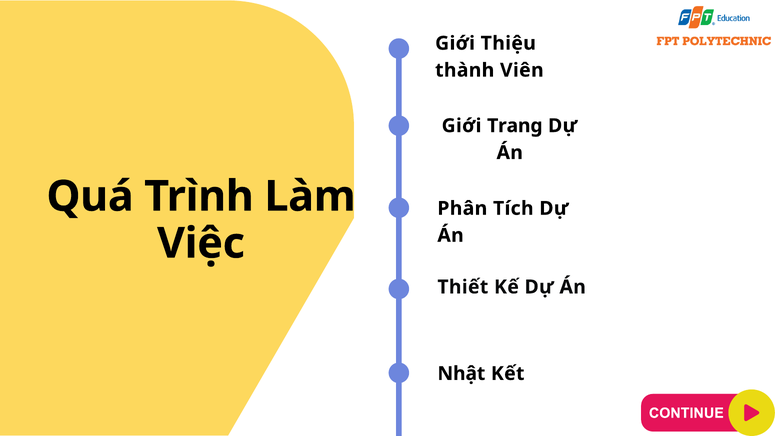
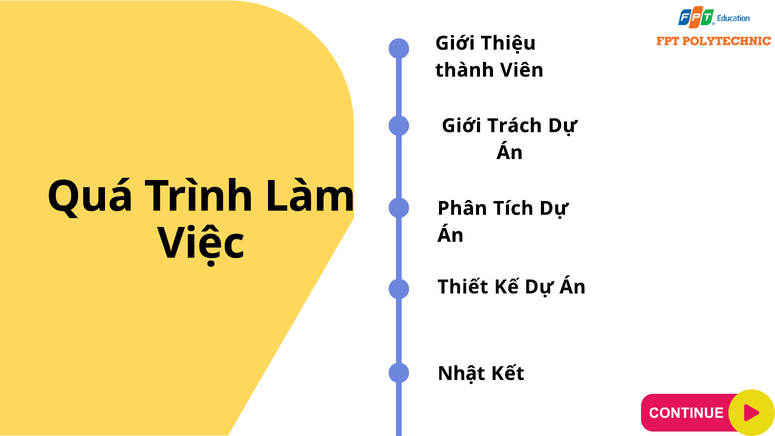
Trang: Trang -> Trách (515, 126)
